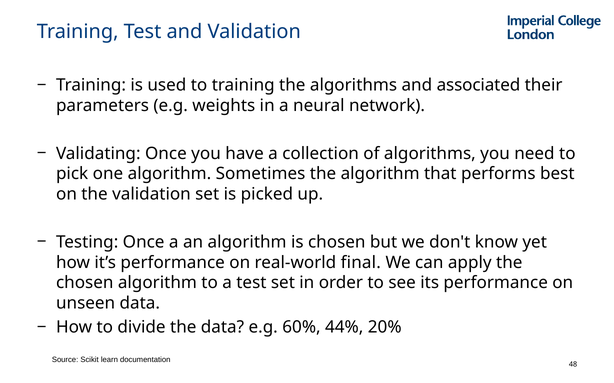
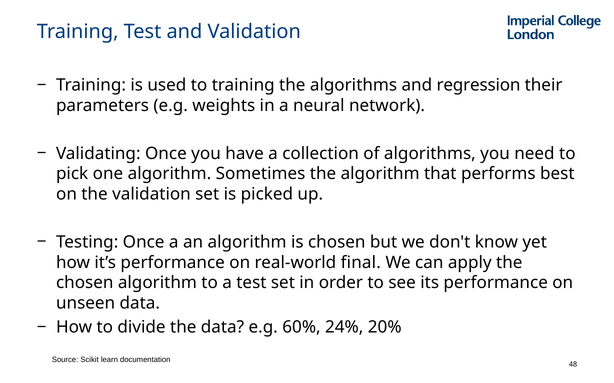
associated: associated -> regression (478, 85)
44%: 44% -> 24% (344, 328)
